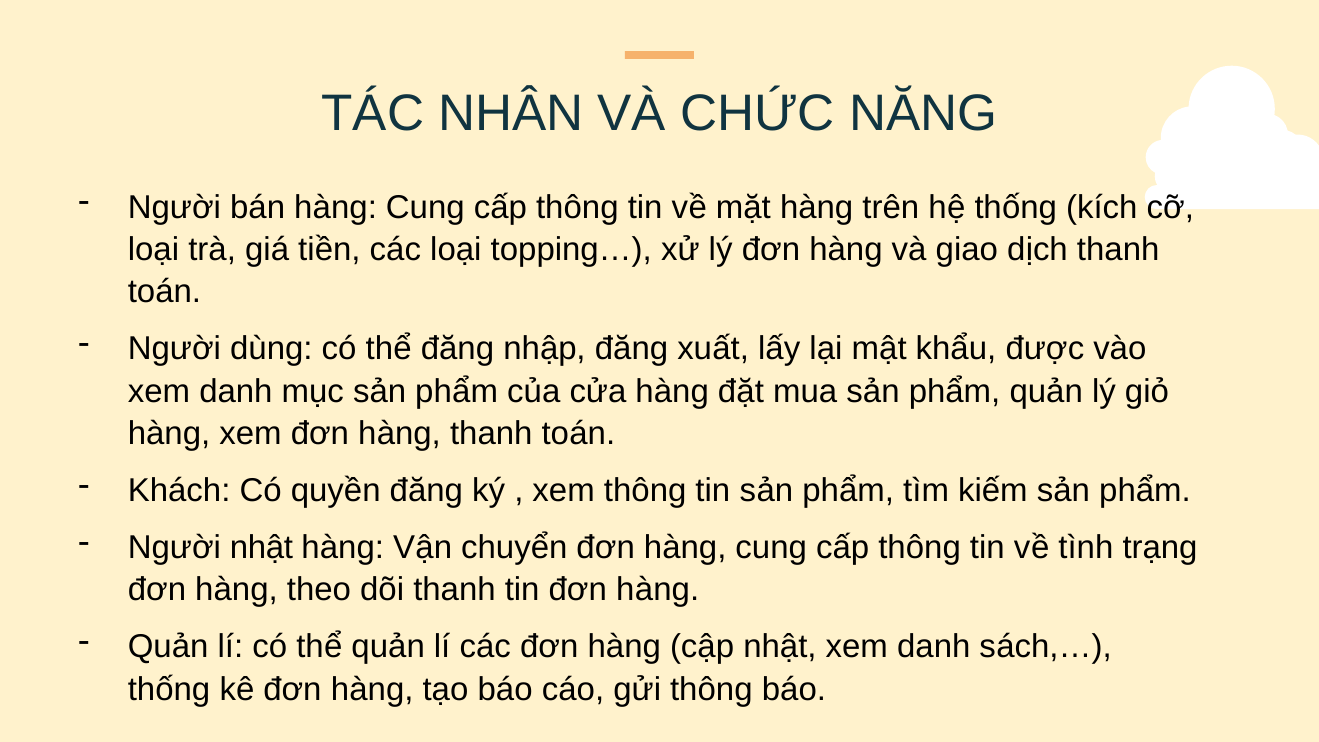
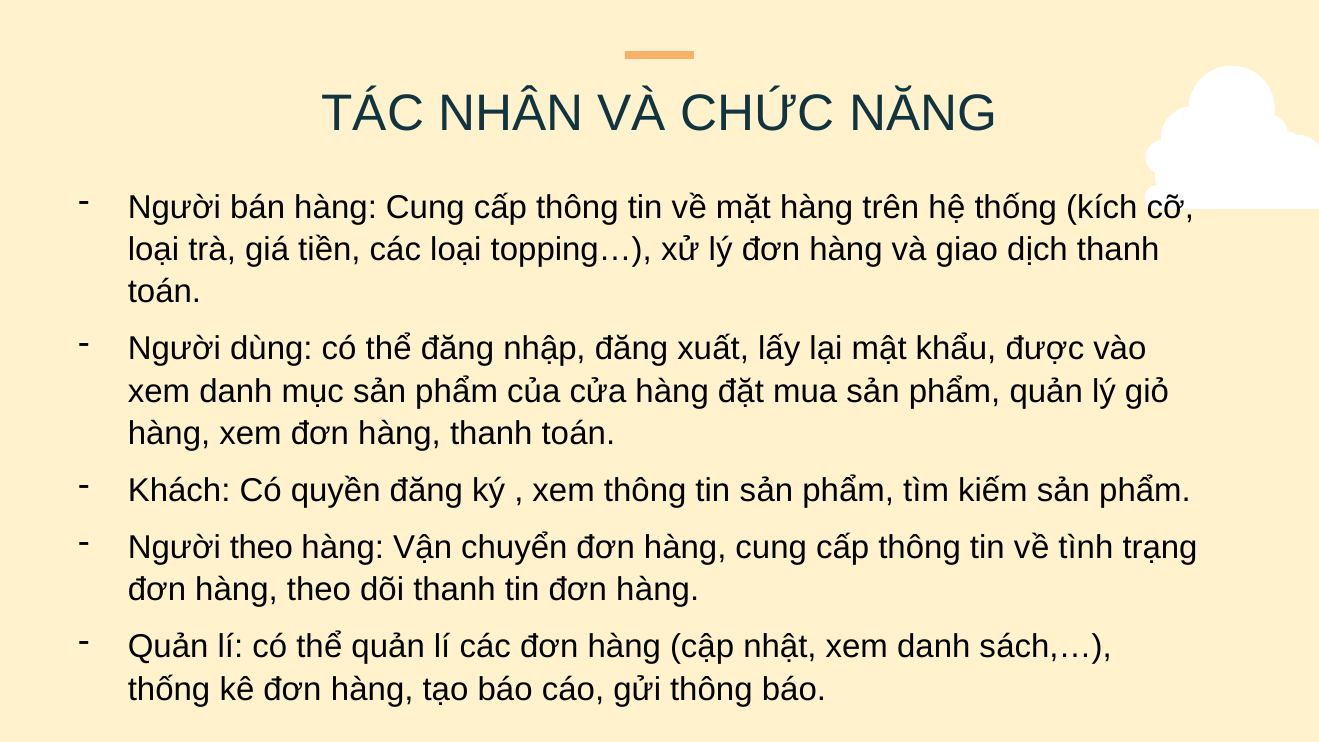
Người nhật: nhật -> theo (261, 548)
